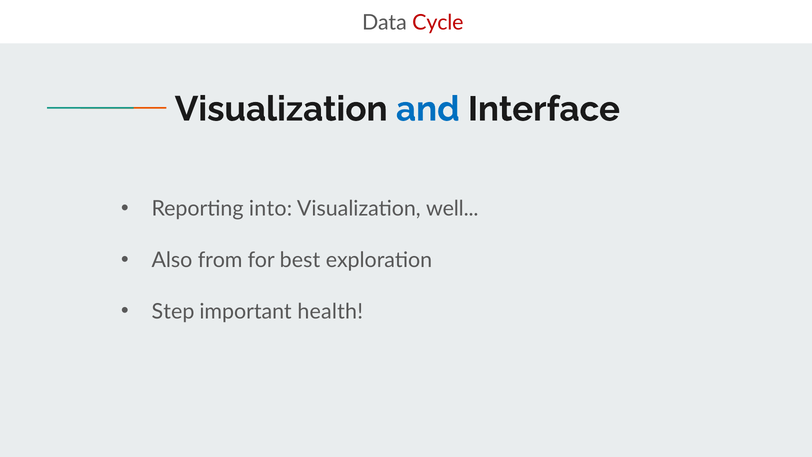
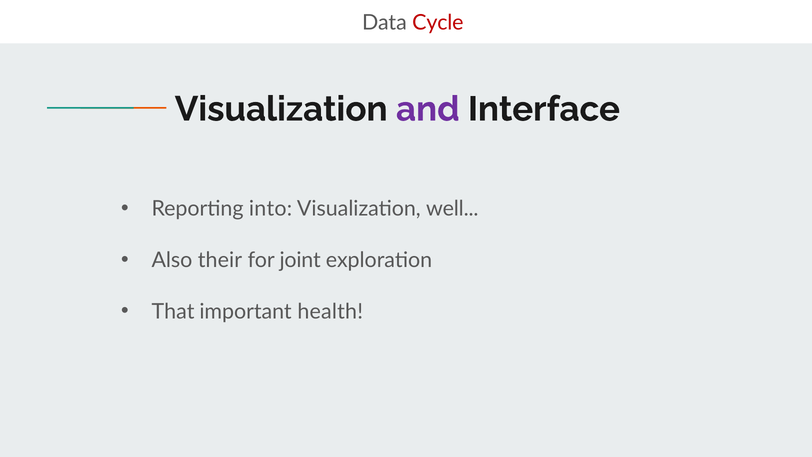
and colour: blue -> purple (428, 109)
from: from -> their (220, 260)
best: best -> joint (300, 260)
Step: Step -> That (173, 311)
